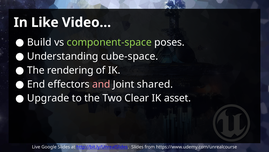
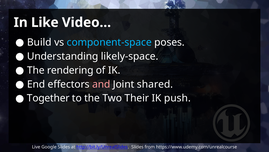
component-space colour: light green -> light blue (109, 42)
cube-space: cube-space -> likely-space (130, 56)
Upgrade: Upgrade -> Together (48, 98)
Clear: Clear -> Their (137, 98)
asset: asset -> push (177, 98)
